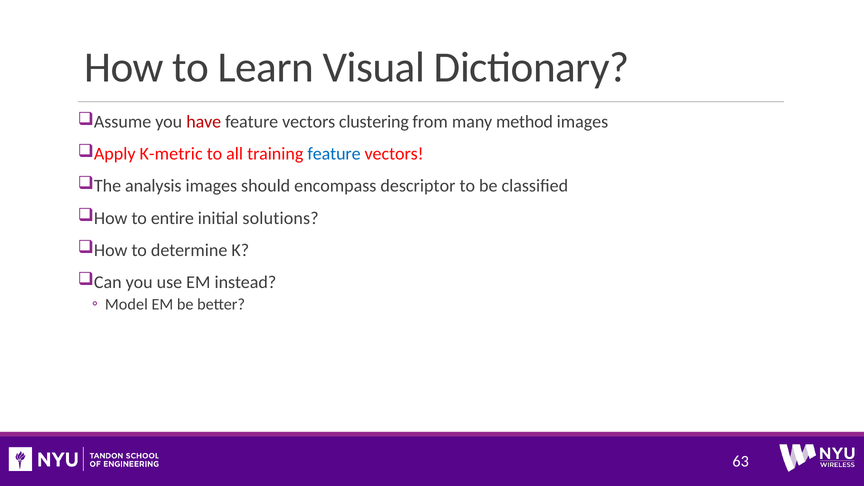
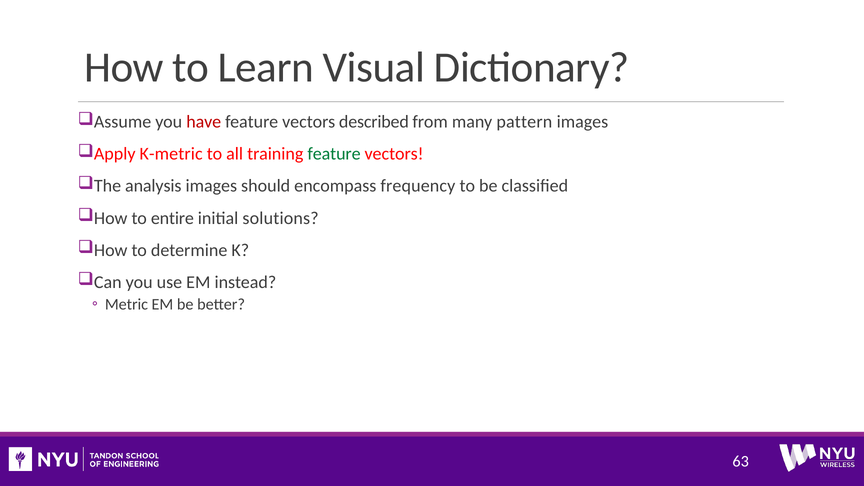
clustering: clustering -> described (374, 122)
method: method -> pattern (524, 122)
feature colour: blue -> green (334, 154)
descriptor: descriptor -> frequency (418, 186)
Model: Model -> Metric (126, 304)
